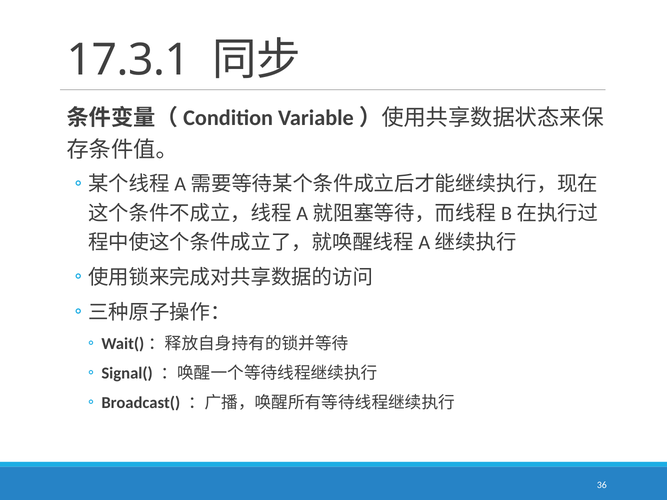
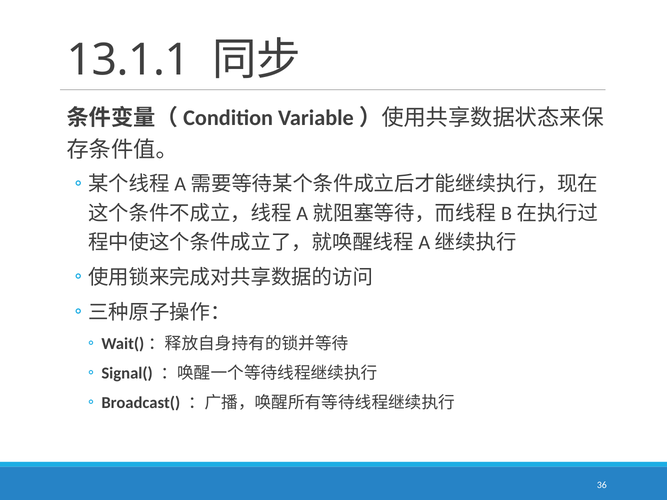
17.3.1: 17.3.1 -> 13.1.1 (128, 60)
